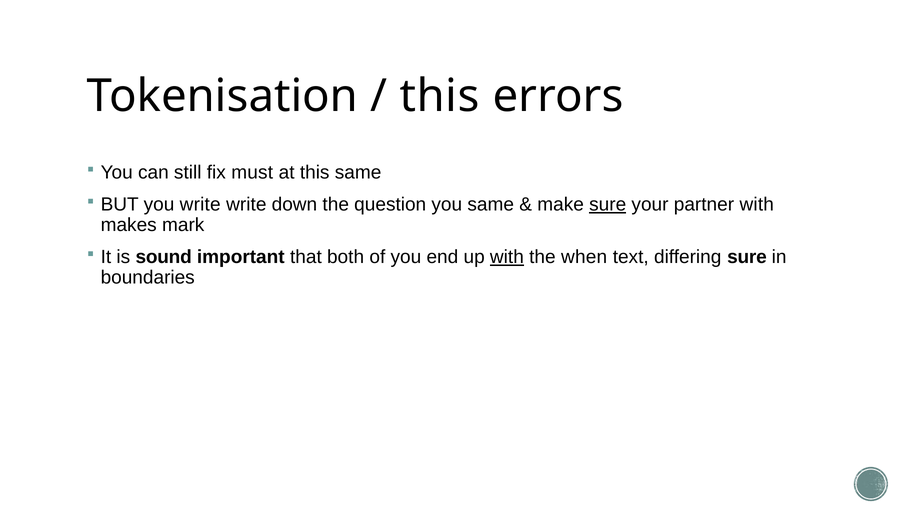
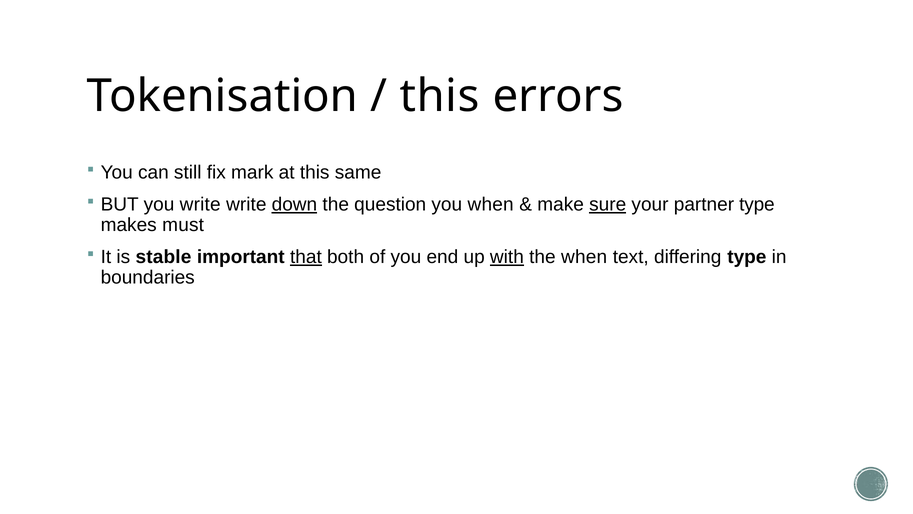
must: must -> mark (252, 172)
down underline: none -> present (294, 204)
you same: same -> when (491, 204)
partner with: with -> type (757, 204)
mark: mark -> must (183, 225)
sound: sound -> stable (163, 257)
that underline: none -> present (306, 257)
differing sure: sure -> type (747, 257)
